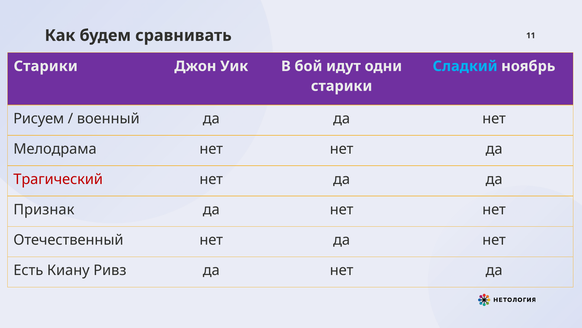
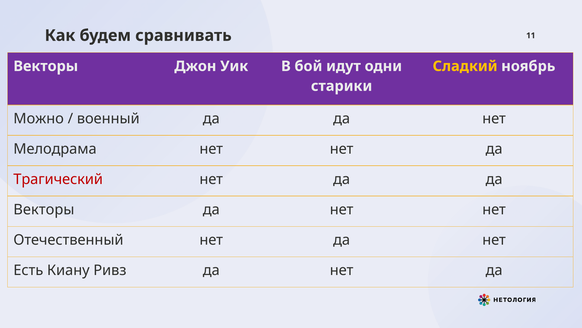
Старики: Старики -> Векторы (46, 66)
Сладкий colour: light blue -> yellow (465, 66)
Рисуем: Рисуем -> Можно (39, 118)
Признак: Признак -> Векторы (44, 209)
